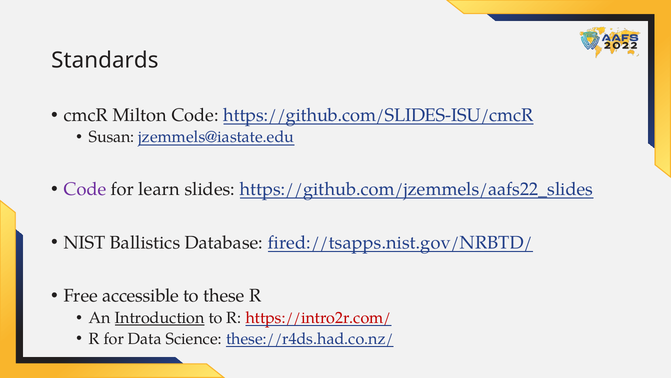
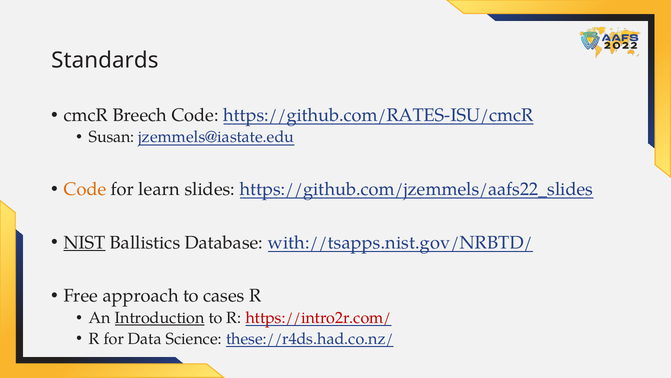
Milton: Milton -> Breech (140, 115)
https://github.com/SLIDES-ISU/cmcR: https://github.com/SLIDES-ISU/cmcR -> https://github.com/RATES-ISU/cmcR (378, 115)
Code colour: purple -> orange (85, 189)
NIST underline: none -> present (85, 242)
fired://tsapps.nist.gov/NRBTD/: fired://tsapps.nist.gov/NRBTD/ -> with://tsapps.nist.gov/NRBTD/ (400, 242)
accessible: accessible -> approach (141, 295)
these: these -> cases (224, 295)
